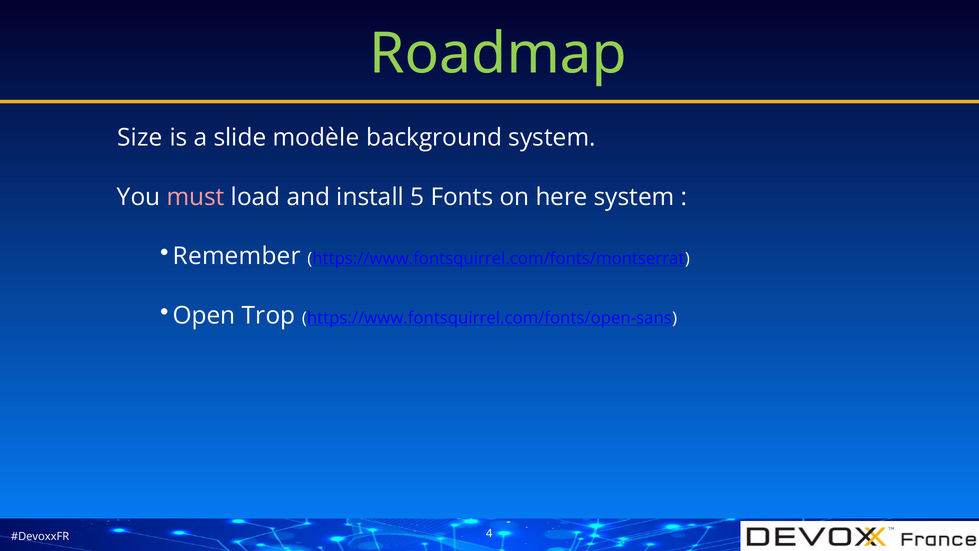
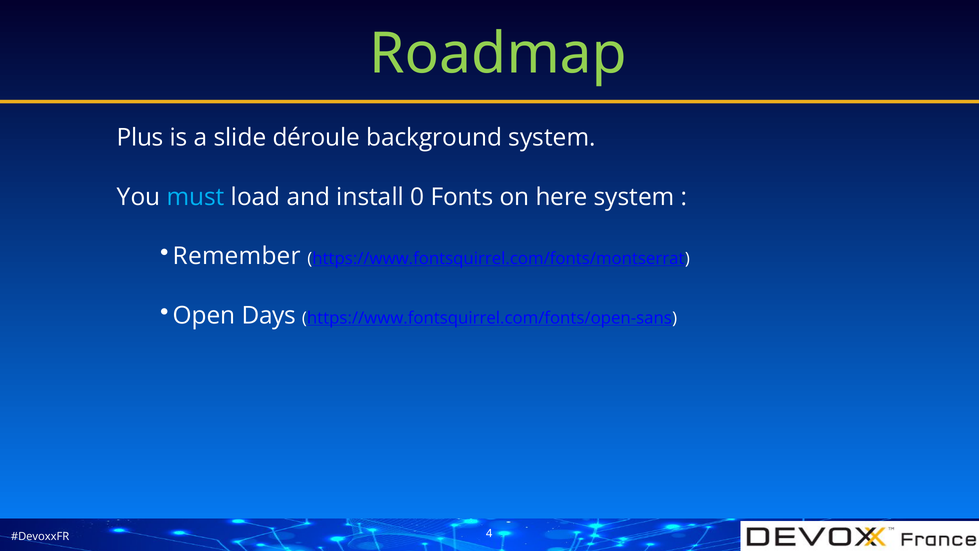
Size: Size -> Plus (140, 137)
modèle: modèle -> déroule (316, 137)
must colour: pink -> light blue (196, 197)
5: 5 -> 0 (417, 197)
Trop: Trop -> Days (269, 316)
